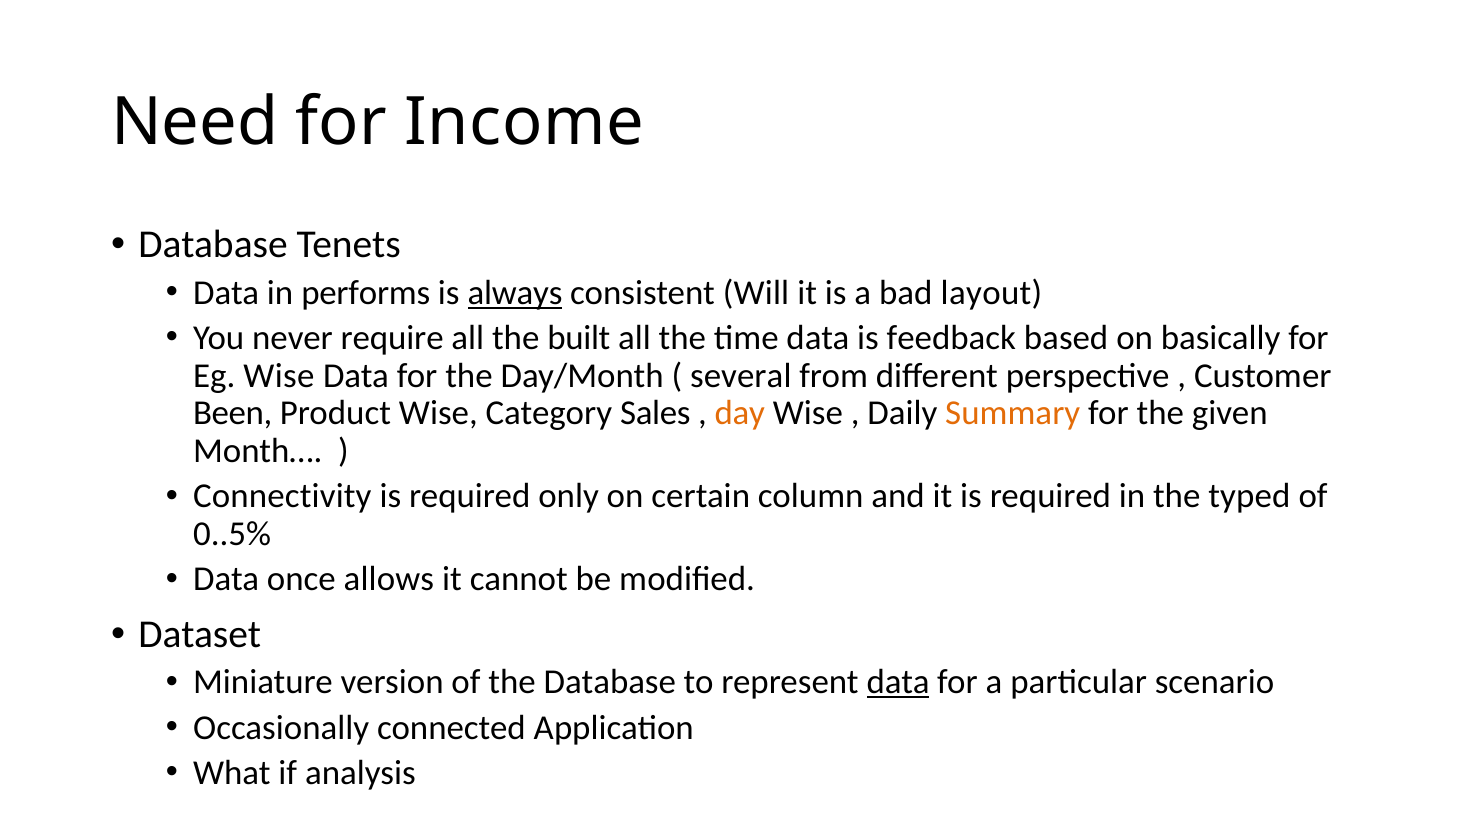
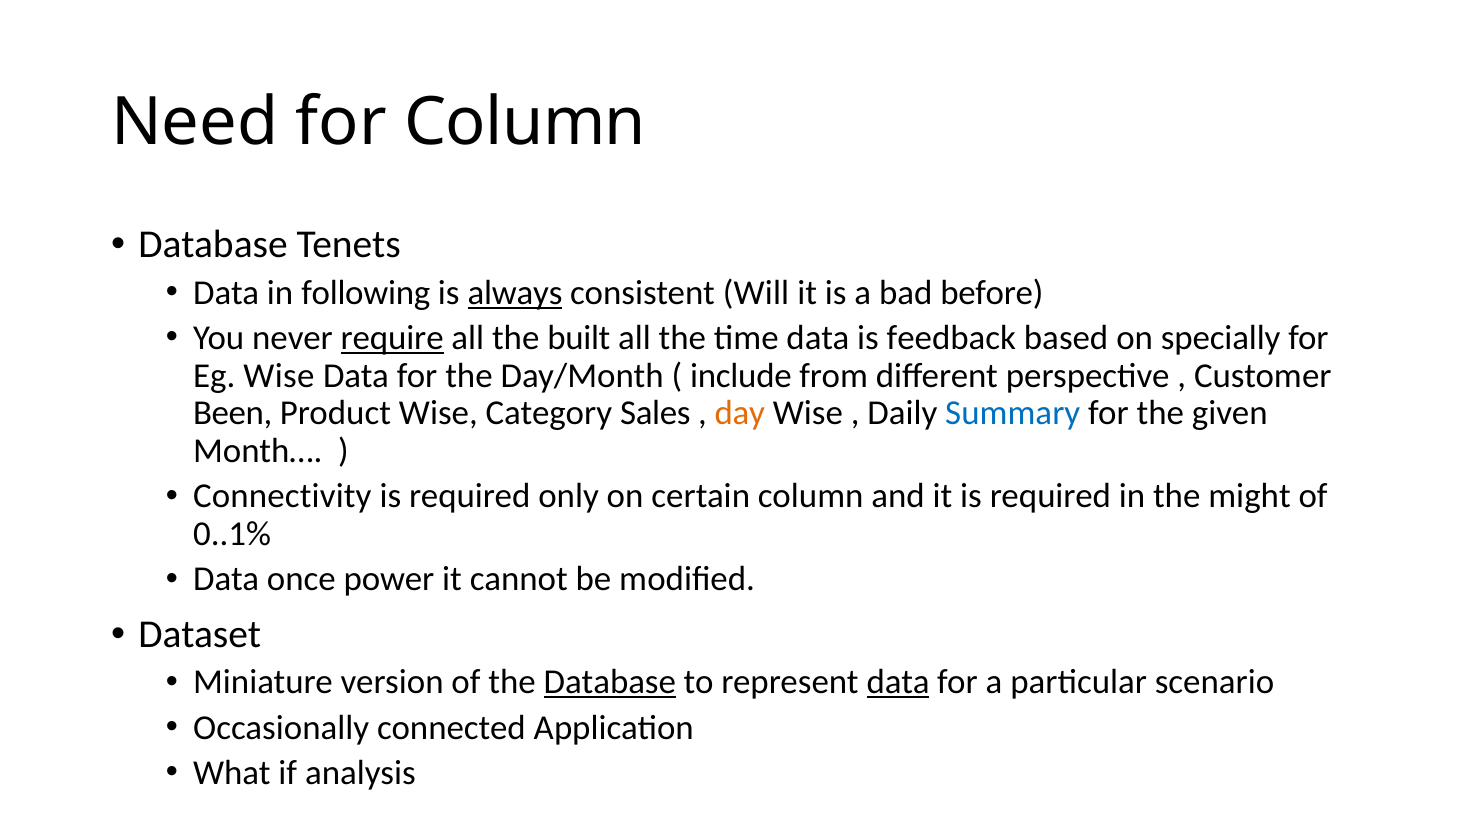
for Income: Income -> Column (525, 122)
performs: performs -> following (366, 293)
layout: layout -> before (992, 293)
require underline: none -> present (392, 338)
basically: basically -> specially (1221, 338)
several: several -> include (741, 376)
Summary colour: orange -> blue (1013, 413)
typed: typed -> might (1250, 496)
0..5%: 0..5% -> 0..1% (232, 534)
allows: allows -> power (389, 579)
Database underline: none -> present (610, 682)
